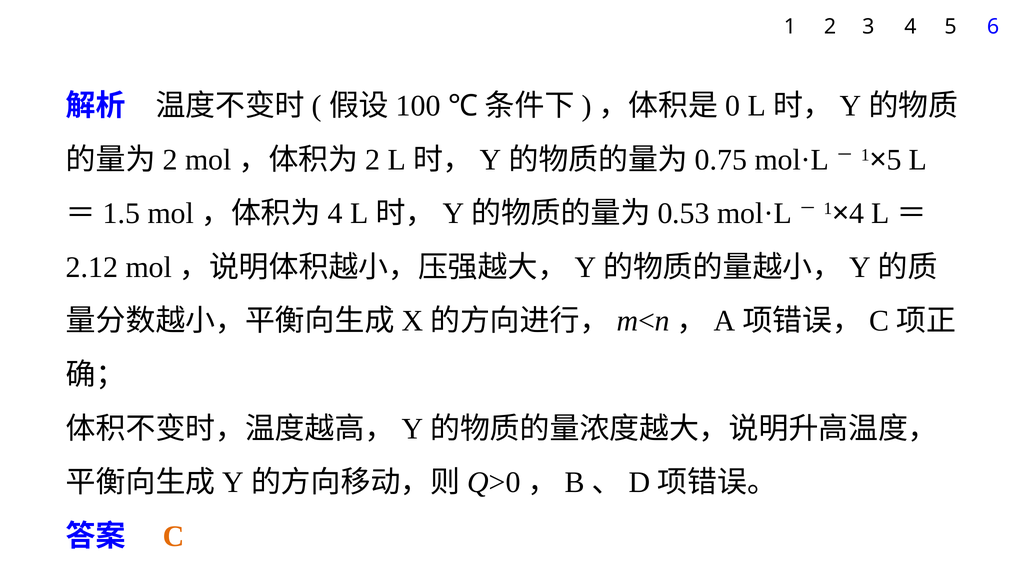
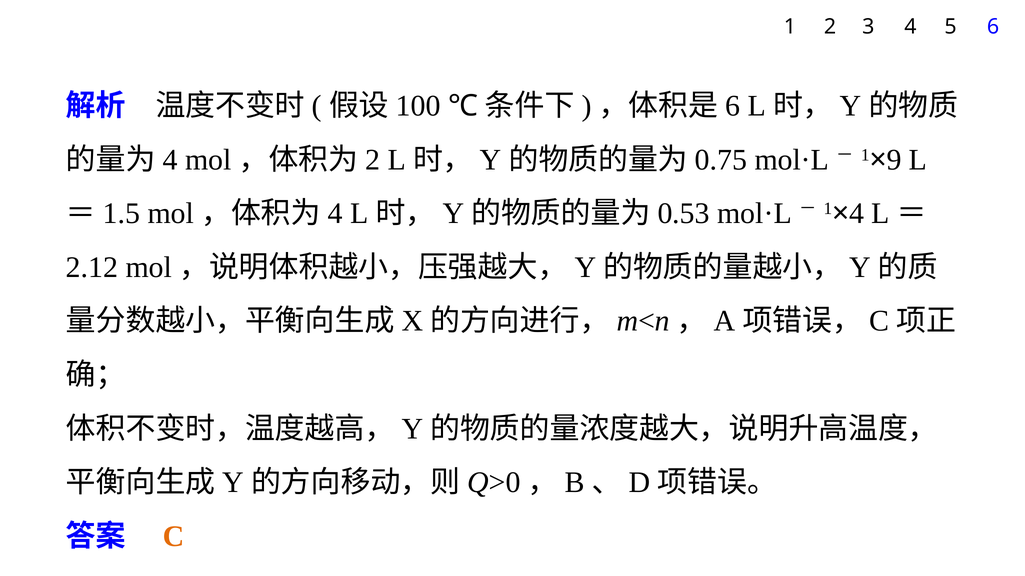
0: 0 -> 6 (733, 106)
2: 2 -> 4 (170, 160)
5: 5 -> 9 (894, 160)
